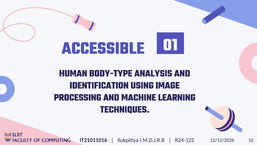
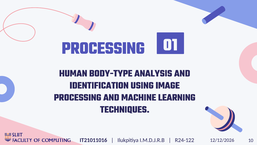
ACCESSIBLE: ACCESSIBLE -> PROCESSING (103, 48)
